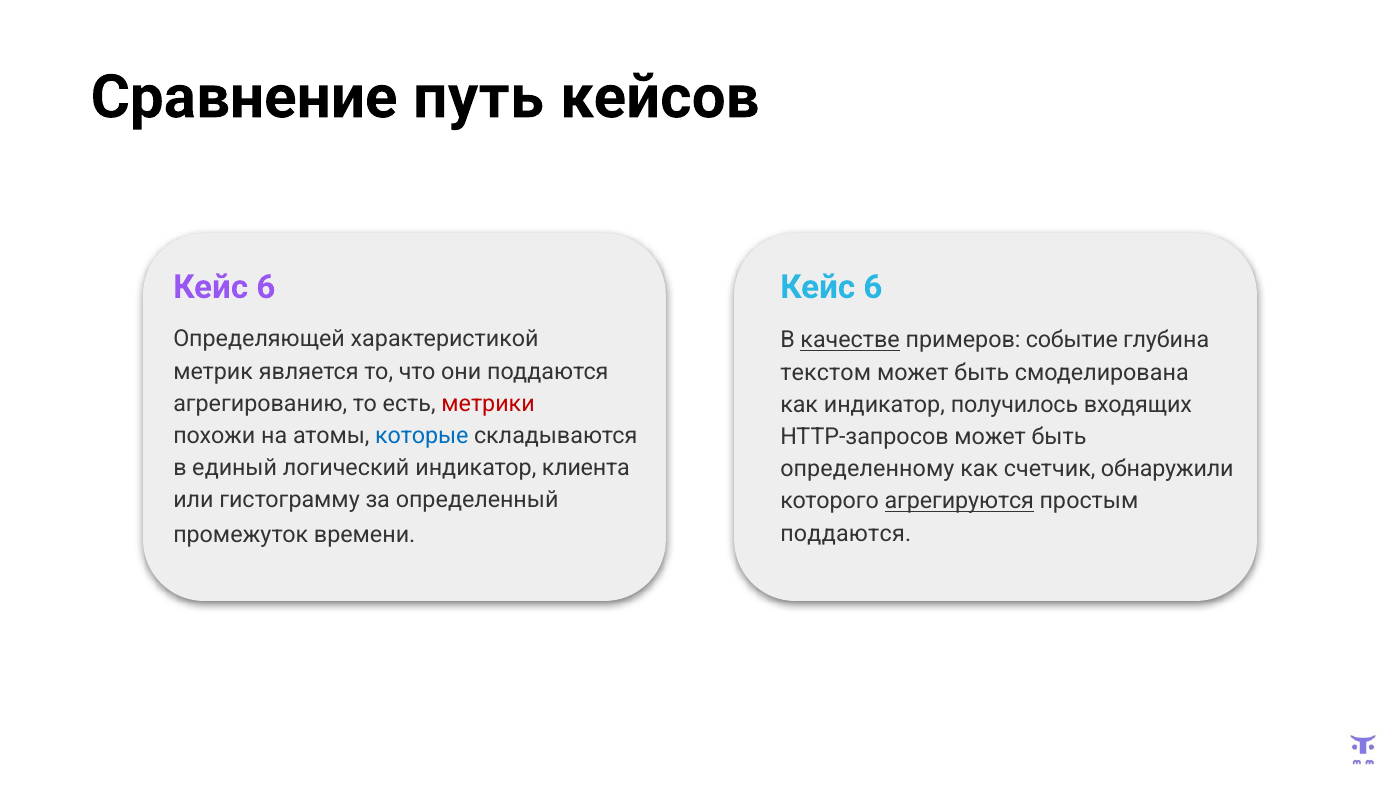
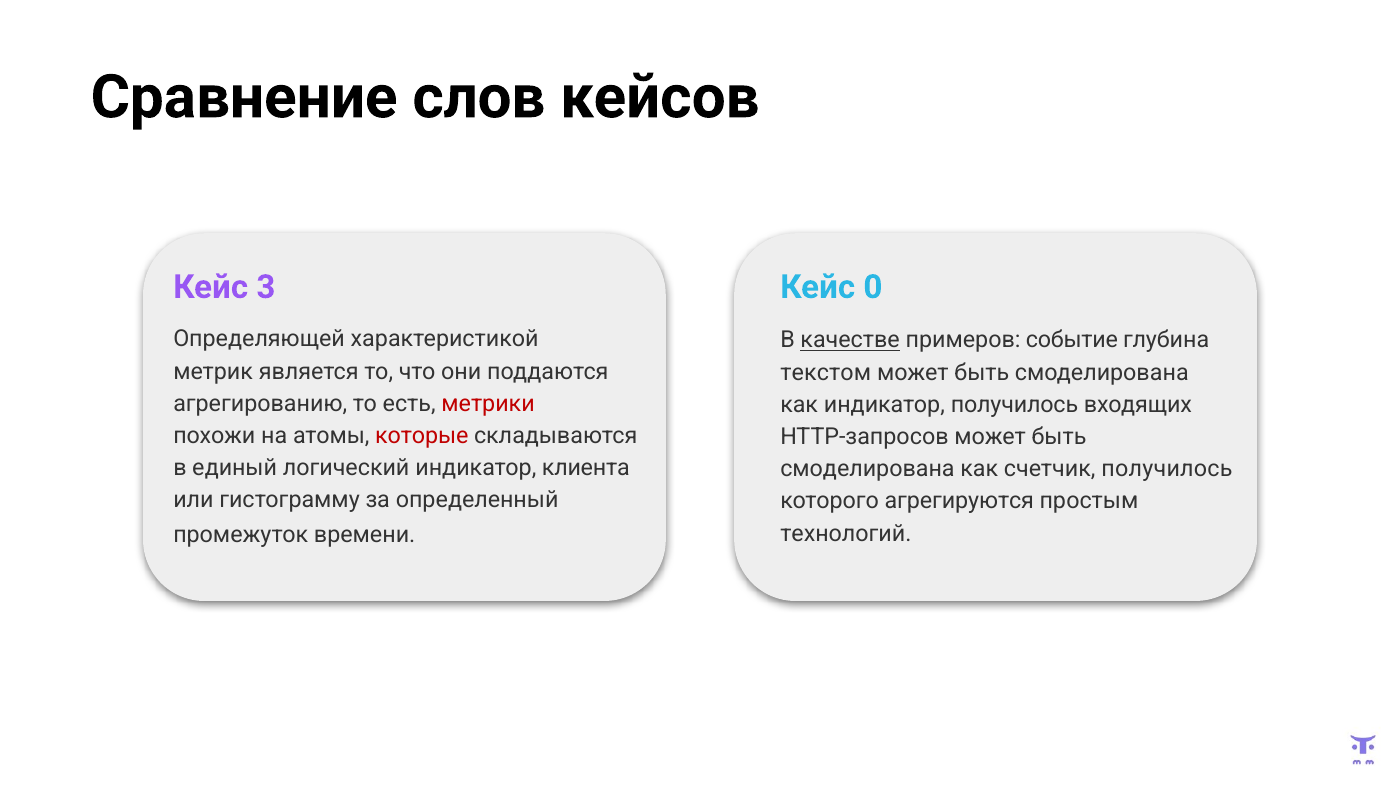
путь: путь -> слов (479, 97)
6: 6 -> 3 (266, 287)
6: 6 -> 0 (873, 287)
которые colour: blue -> red (422, 436)
определенному: определенному -> смоделирована (867, 469)
счетчик обнаружили: обнаружили -> получилось (1167, 469)
агрегируются underline: present -> none (959, 501)
поддаются: поддаются -> технологий (846, 533)
